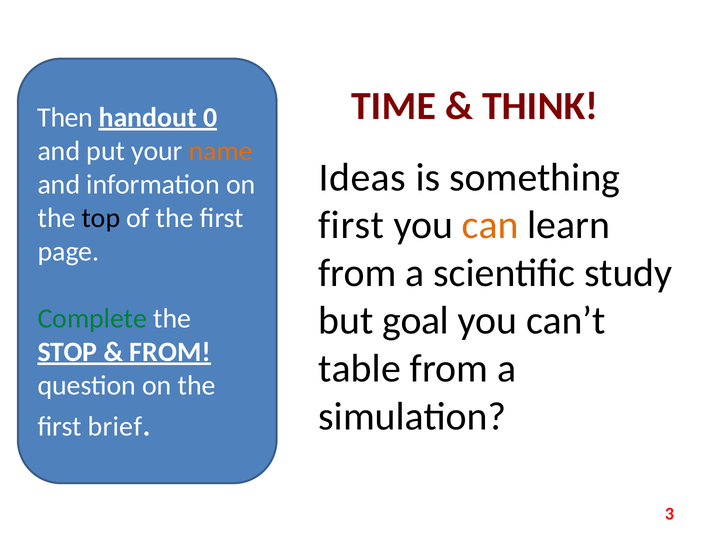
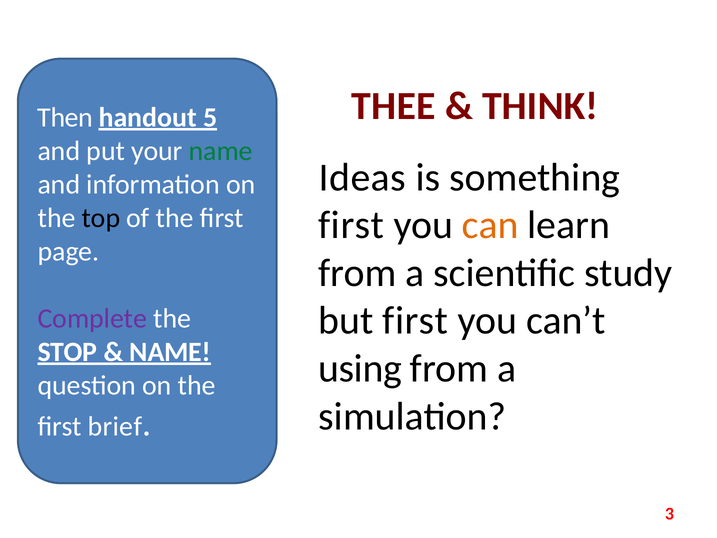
TIME: TIME -> THEE (393, 106)
0: 0 -> 5 (210, 117)
name colour: orange -> green (221, 151)
but goal: goal -> first (415, 321)
Complete colour: green -> purple (92, 318)
FROM: FROM -> NAME (170, 352)
table: table -> using (360, 368)
